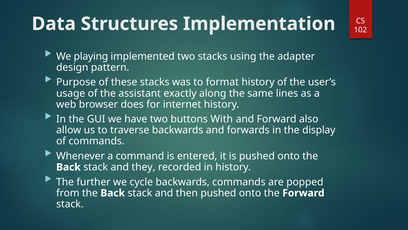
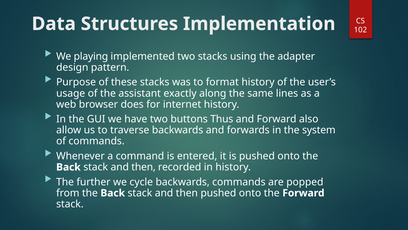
With: With -> Thus (222, 119)
display: display -> system (319, 130)
they: they -> then (144, 167)
